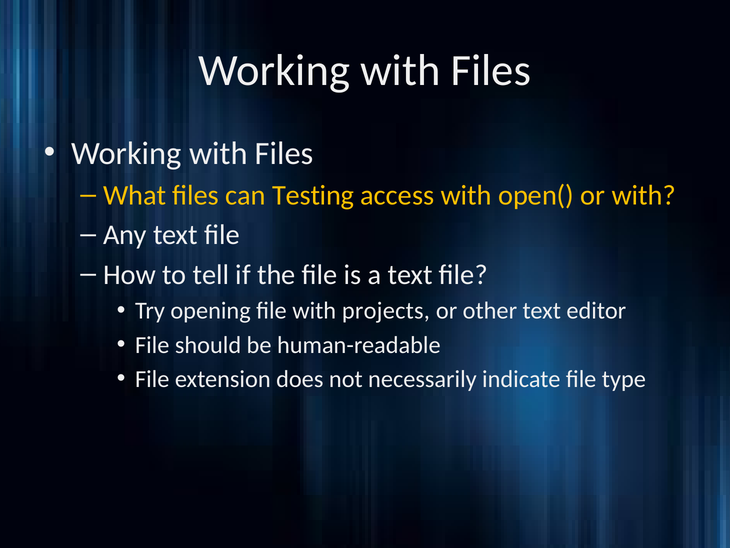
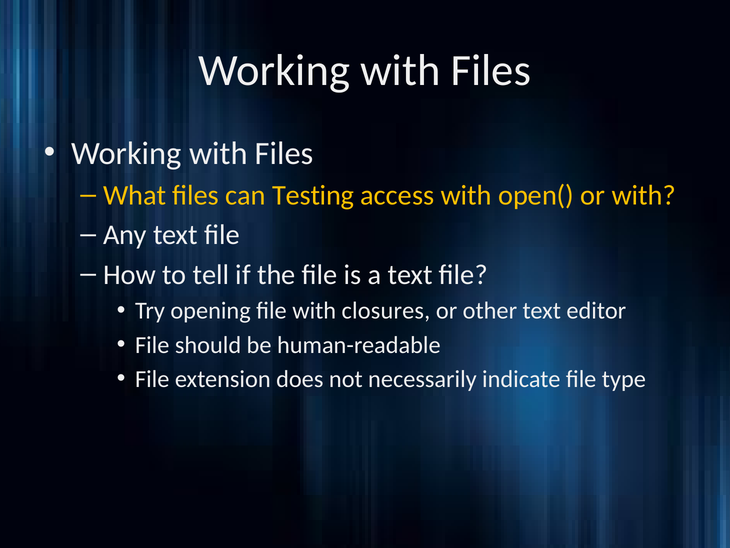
projects: projects -> closures (386, 311)
